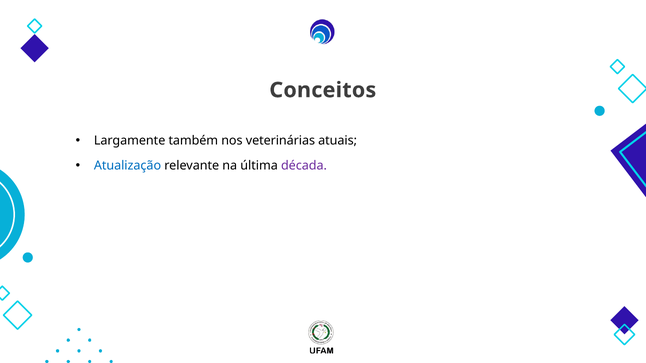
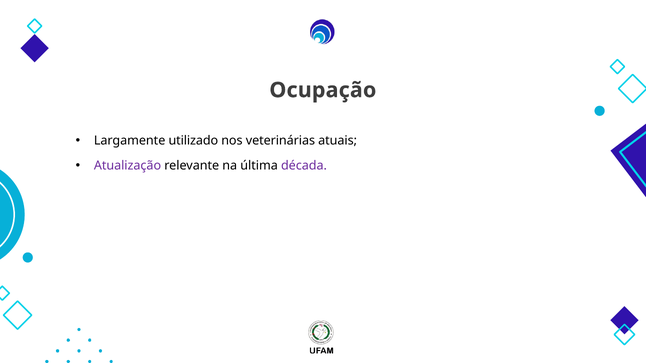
Conceitos: Conceitos -> Ocupação (323, 90)
também: também -> utilizado (193, 141)
Atualização colour: blue -> purple (128, 166)
